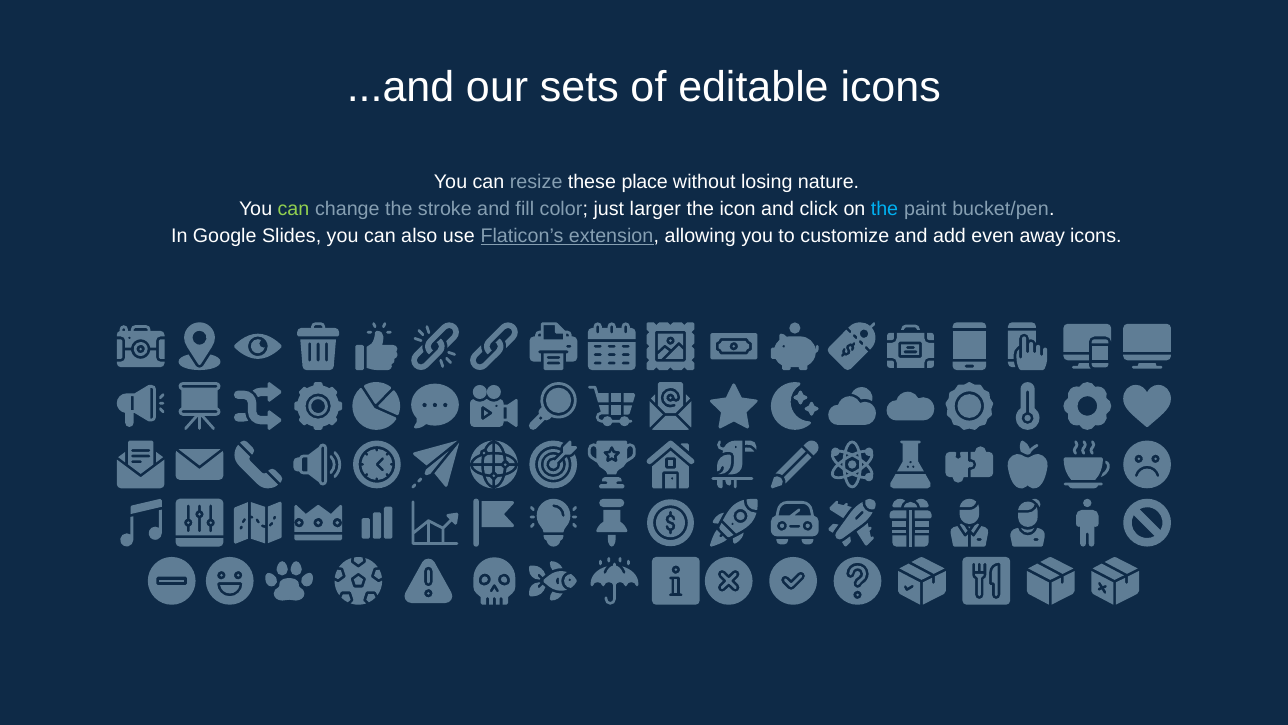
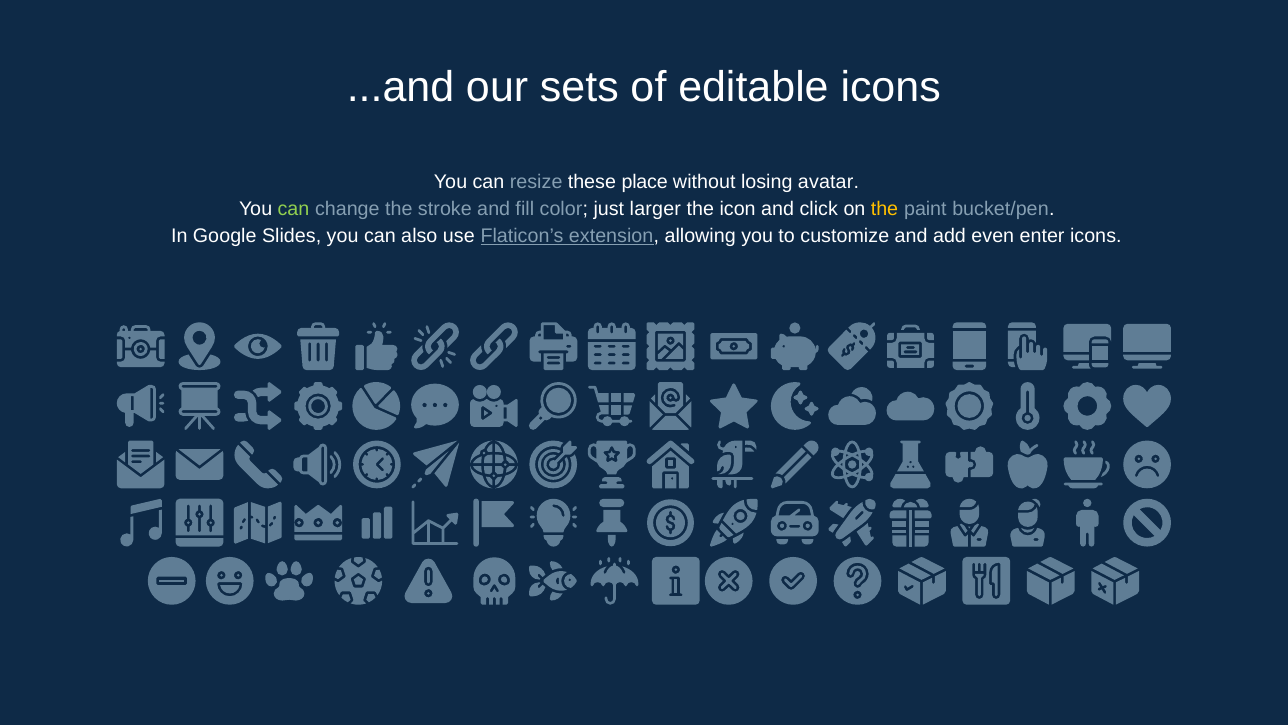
nature: nature -> avatar (828, 182)
the colour: light blue -> yellow (884, 209)
away: away -> enter (1042, 236)
